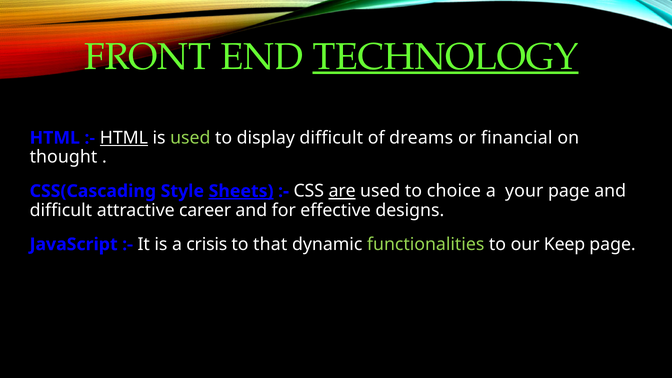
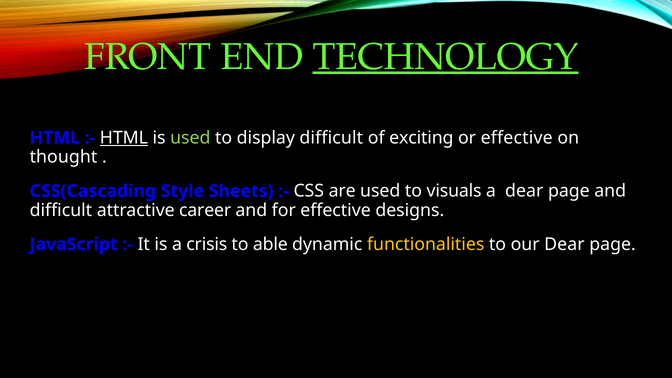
dreams: dreams -> exciting (421, 138)
or financial: financial -> effective (517, 138)
Sheets underline: present -> none (241, 191)
are underline: present -> none (342, 191)
choice: choice -> visuals (454, 191)
a your: your -> dear (524, 191)
that: that -> able (270, 244)
functionalities colour: light green -> yellow (426, 244)
our Keep: Keep -> Dear (564, 244)
